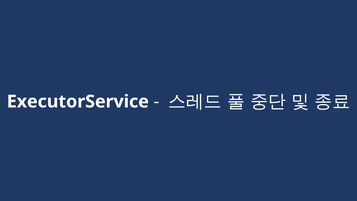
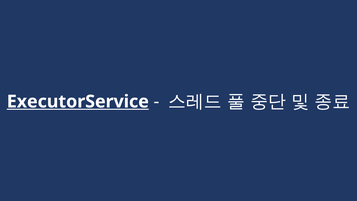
ExecutorService underline: none -> present (78, 102)
